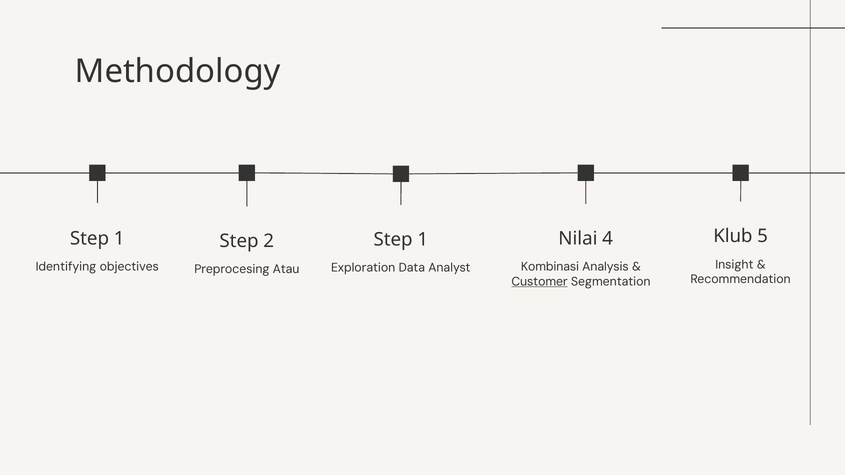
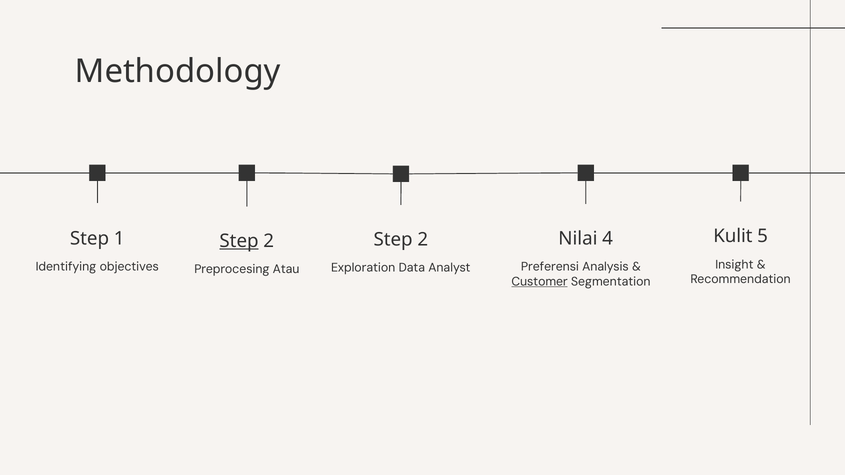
Klub: Klub -> Kulit (733, 236)
1: 1 -> 2 (423, 240)
Step underline: none -> present (239, 241)
Kombinasi: Kombinasi -> Preferensi (550, 267)
